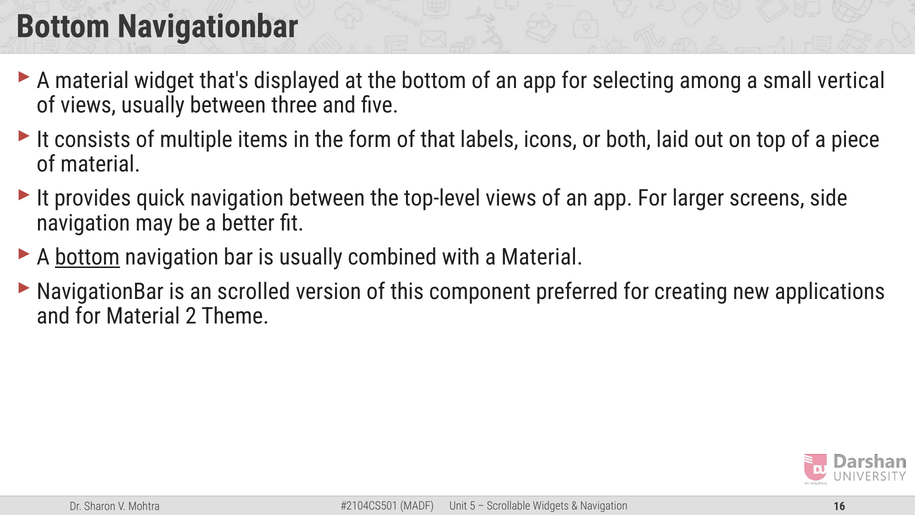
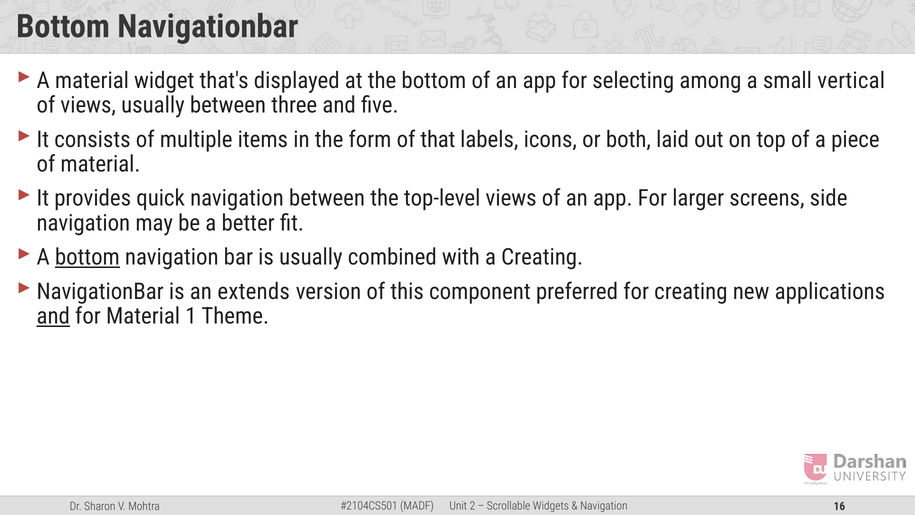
with a Material: Material -> Creating (542, 257)
scrolled: scrolled -> extends (254, 291)
and underline: none -> present (53, 316)
2: 2 -> 1 (191, 316)
5: 5 -> 2 (473, 506)
